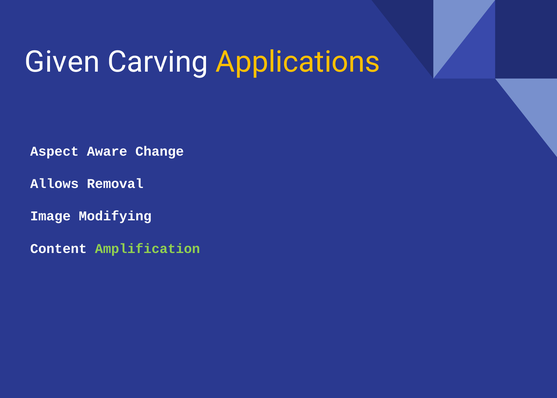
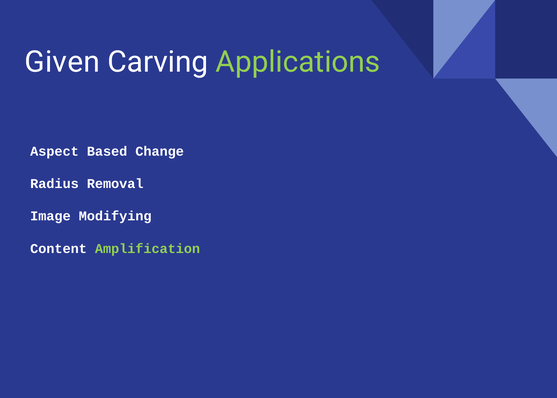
Applications colour: yellow -> light green (298, 62)
Aware: Aware -> Based (107, 151)
Allows: Allows -> Radius (54, 184)
